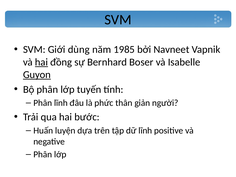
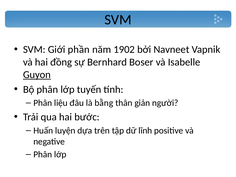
dùng: dùng -> phần (79, 50)
1985: 1985 -> 1902 (124, 50)
hai underline: present -> none (41, 62)
Phân lĩnh: lĩnh -> liệu (61, 103)
phức: phức -> bằng (104, 103)
